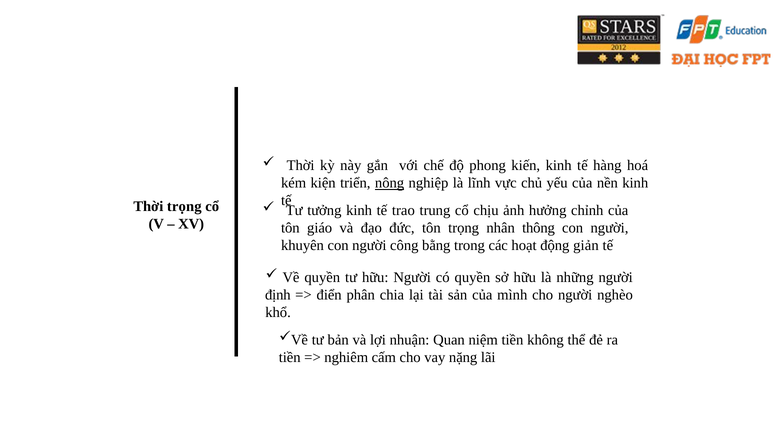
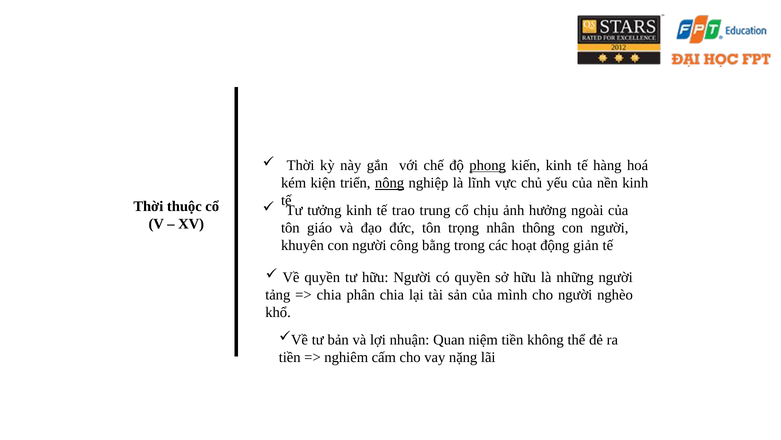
phong underline: none -> present (488, 165)
Thời trọng: trọng -> thuộc (184, 206)
chỉnh: chỉnh -> ngoài (587, 210)
định: định -> tảng (278, 295)
điển: điển -> chia (329, 295)
